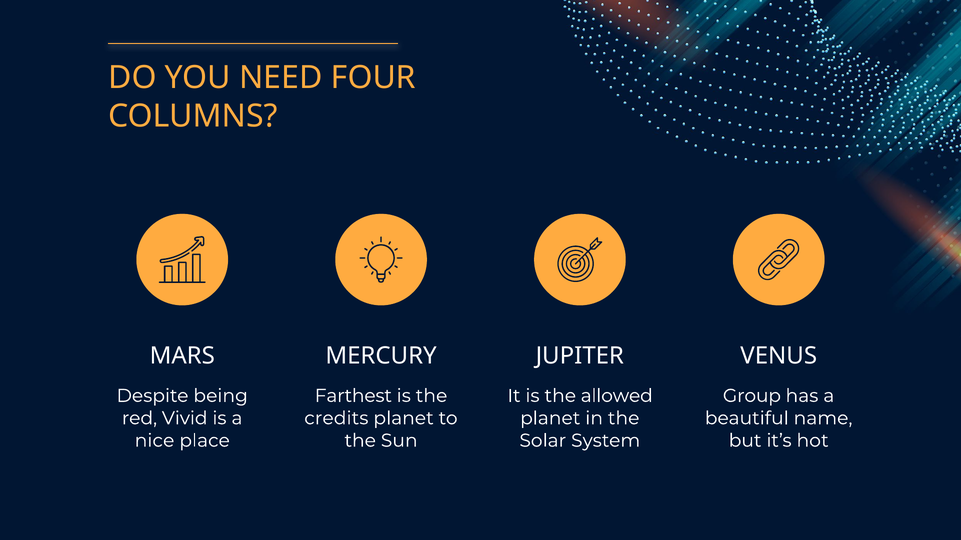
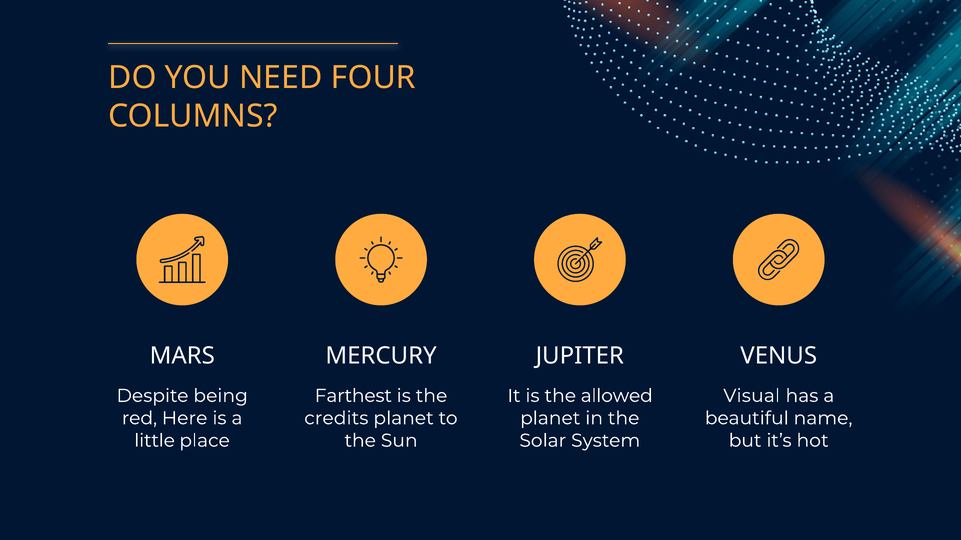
Group: Group -> Visual (752, 396)
Vivid: Vivid -> Here (185, 419)
nice: nice -> little (155, 441)
